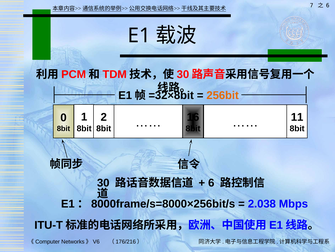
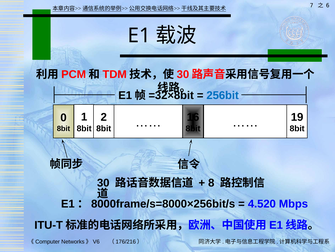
256bit colour: orange -> blue (223, 95)
11: 11 -> 19 (297, 117)
6: 6 -> 8 (211, 182)
2.038: 2.038 -> 4.520 (262, 203)
